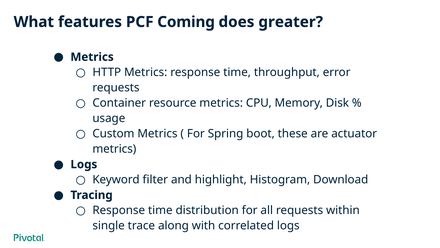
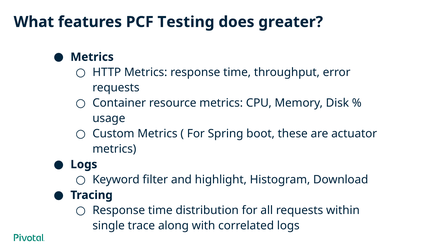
Coming: Coming -> Testing (186, 22)
